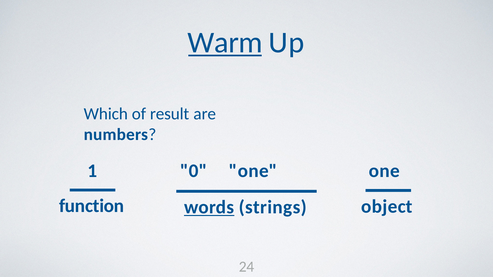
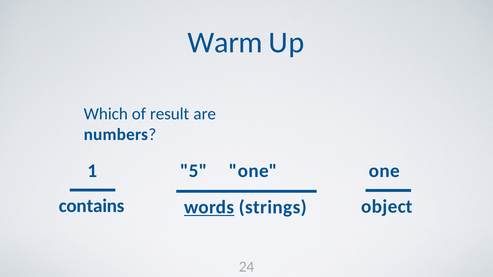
Warm underline: present -> none (225, 43)
0: 0 -> 5 (194, 171)
function: function -> contains (92, 206)
